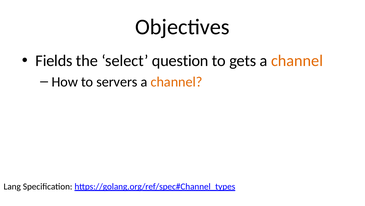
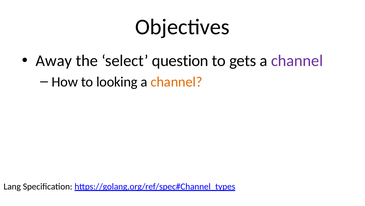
Fields: Fields -> Away (54, 61)
channel colour: orange -> purple (297, 61)
servers: servers -> looking (117, 82)
